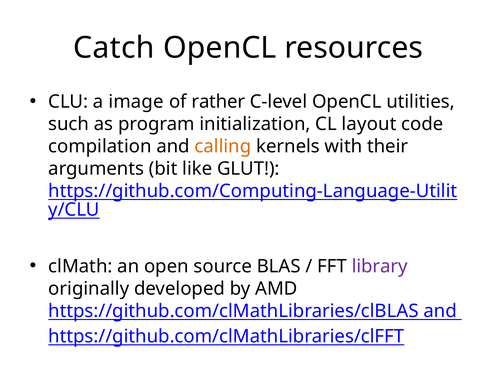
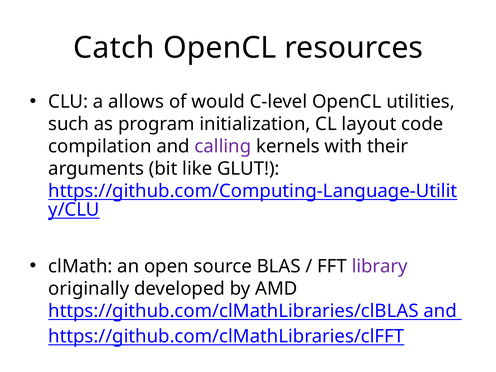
image: image -> allows (136, 102)
rather: rather -> would (218, 102)
calling colour: orange -> purple (223, 146)
